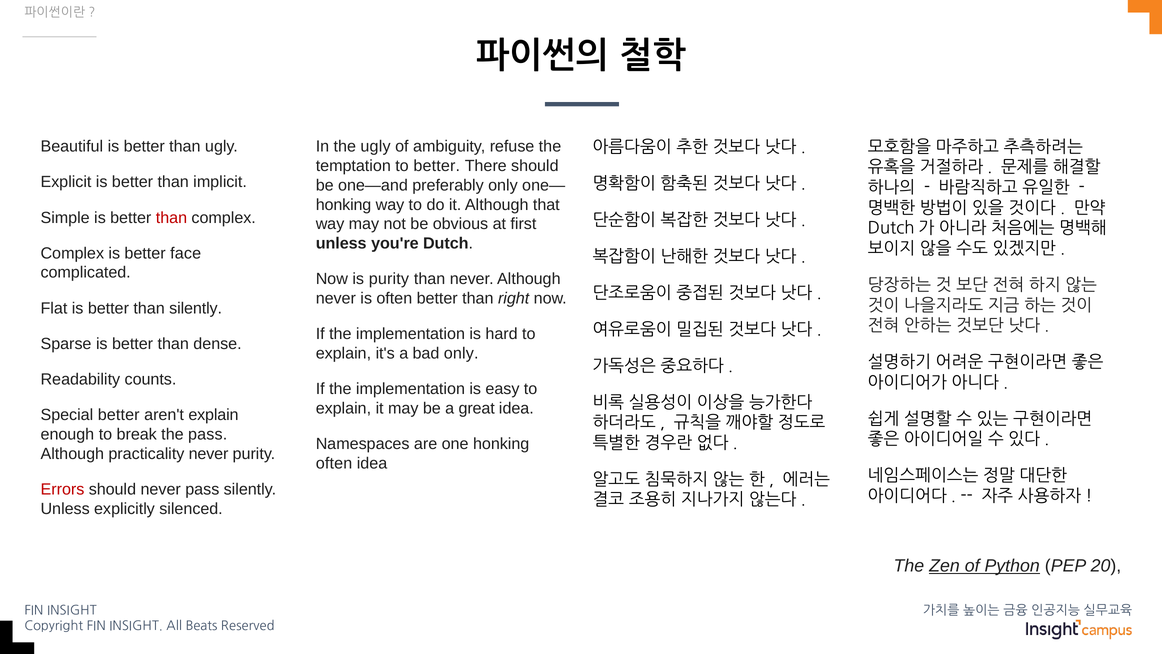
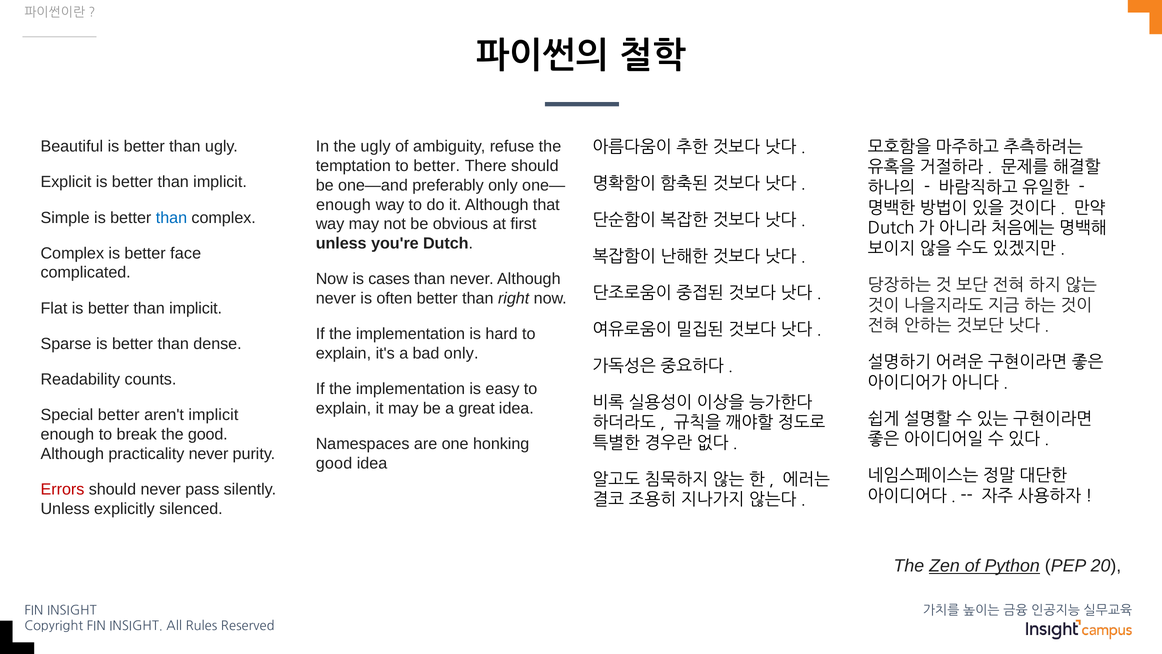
honking: honking -> enough (343, 205)
than colour: red -> blue (171, 218)
is purity: purity -> cases (389, 279)
silently: silently -> implicit (196, 308)
aren't explain: explain -> implicit (213, 415)
the pass: pass -> good (208, 434)
often: often -> good (334, 463)
Beats: Beats -> Rules (201, 625)
